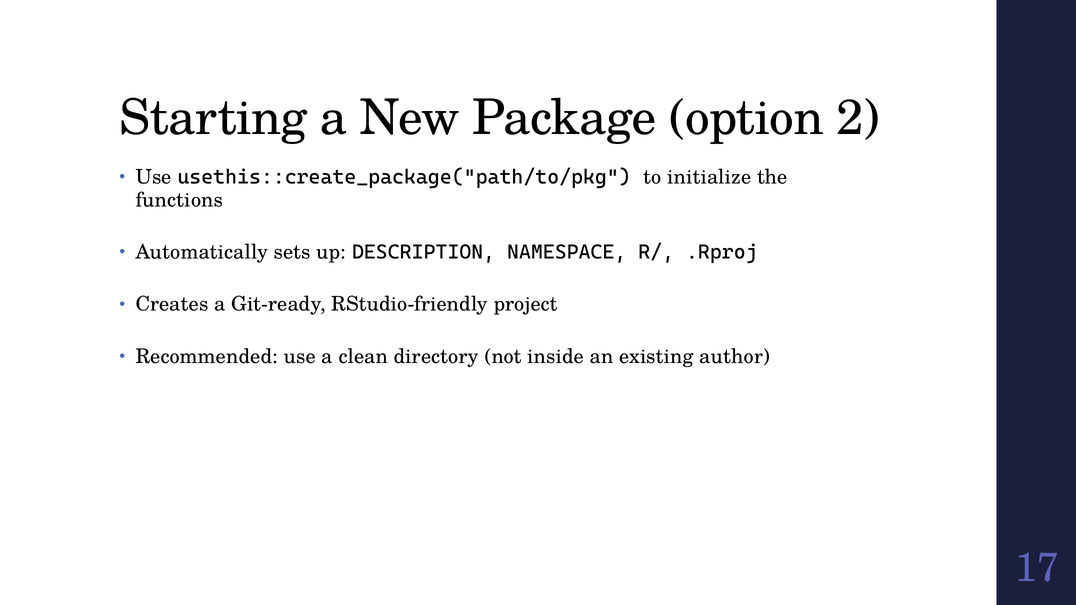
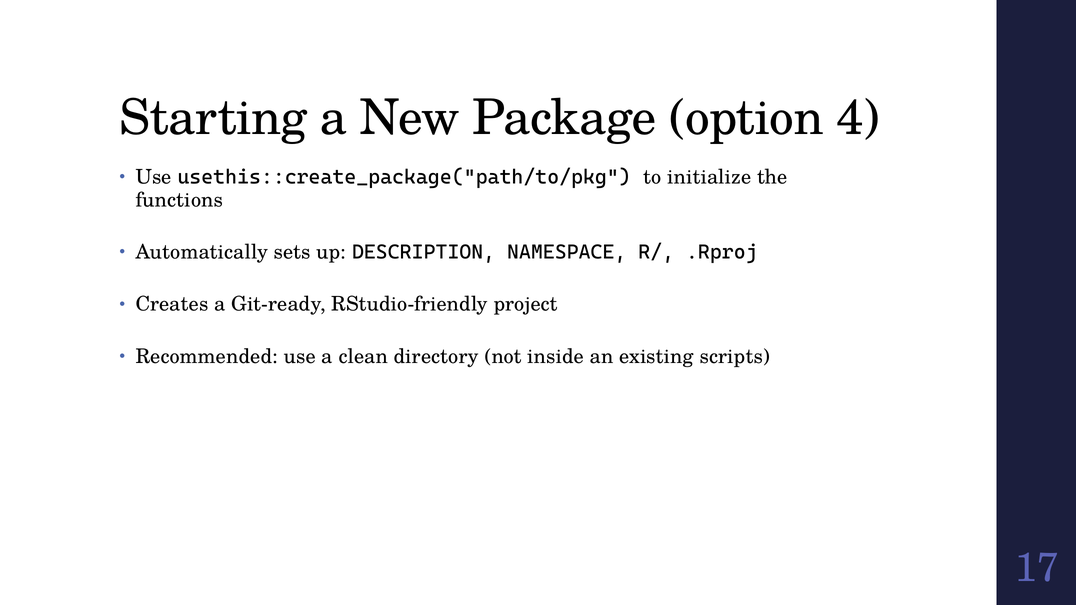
2: 2 -> 4 (858, 118)
author: author -> scripts (735, 357)
